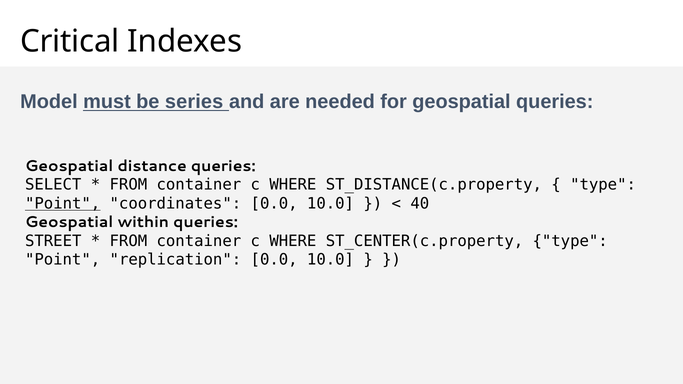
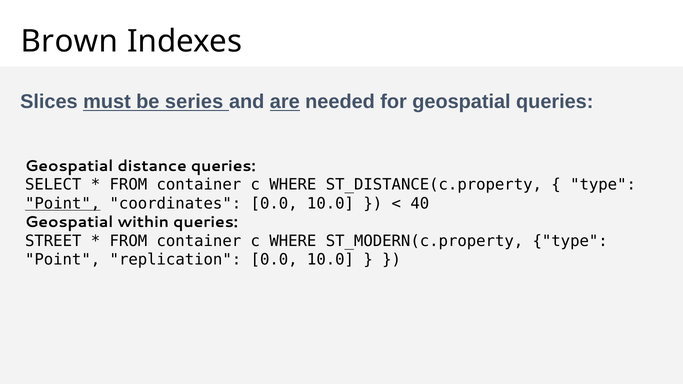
Critical: Critical -> Brown (70, 41)
Model: Model -> Slices (49, 102)
are underline: none -> present (285, 102)
ST_CENTER(c.property: ST_CENTER(c.property -> ST_MODERN(c.property (425, 241)
